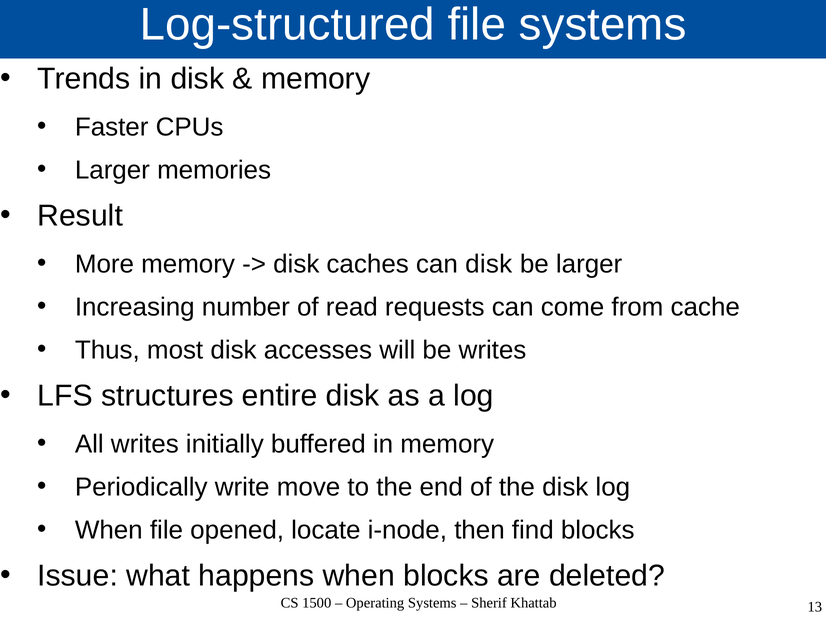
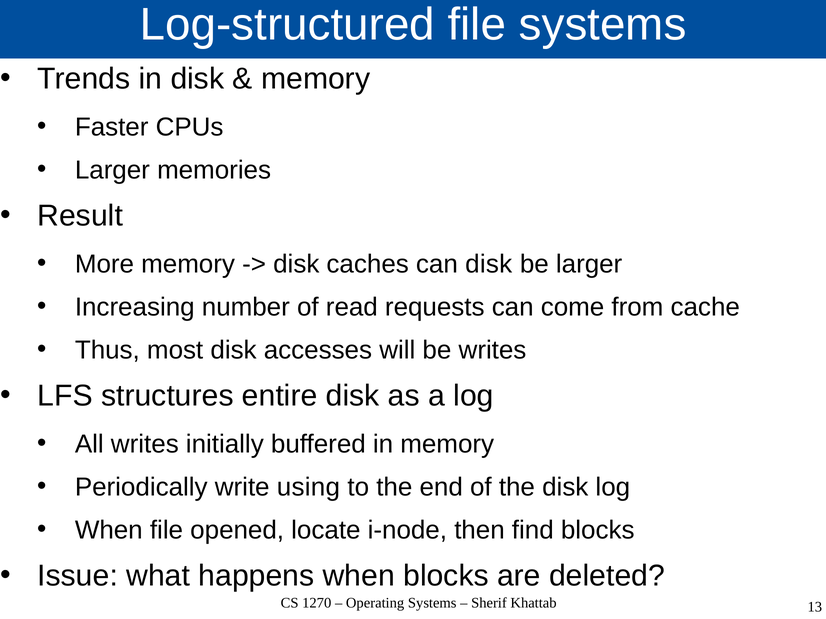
move: move -> using (308, 487)
1500: 1500 -> 1270 (317, 604)
